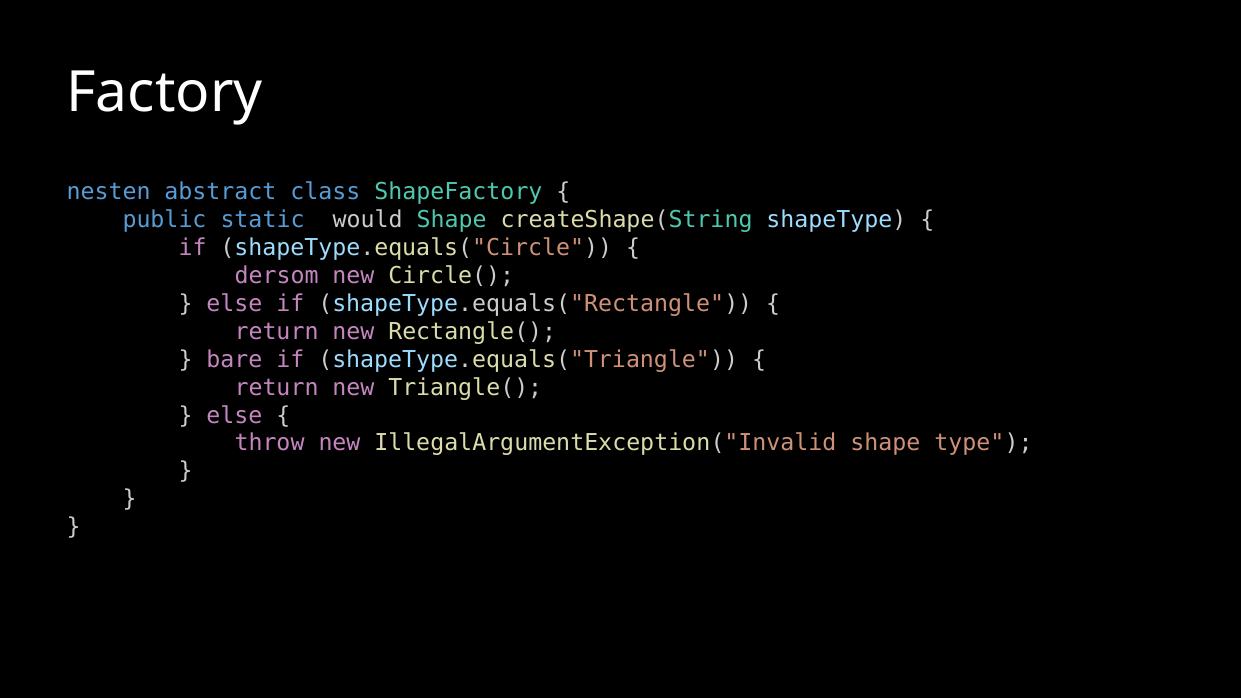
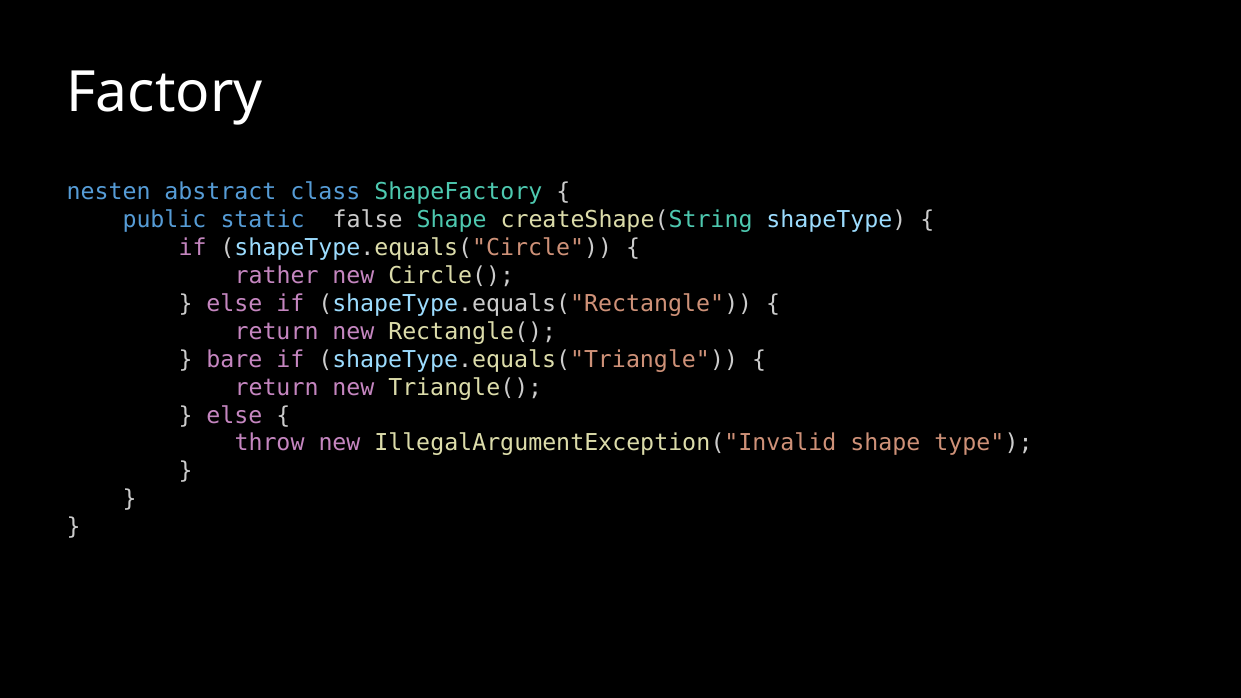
would: would -> false (368, 220)
dersom: dersom -> rather (277, 276)
